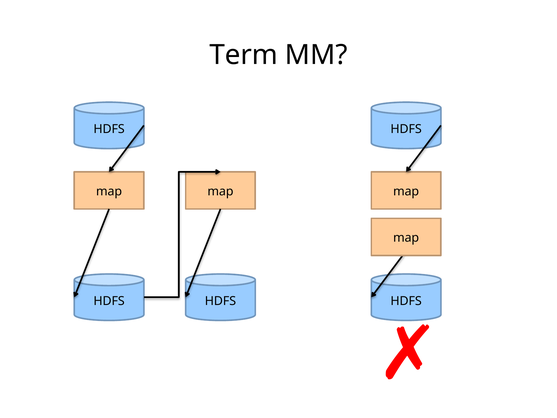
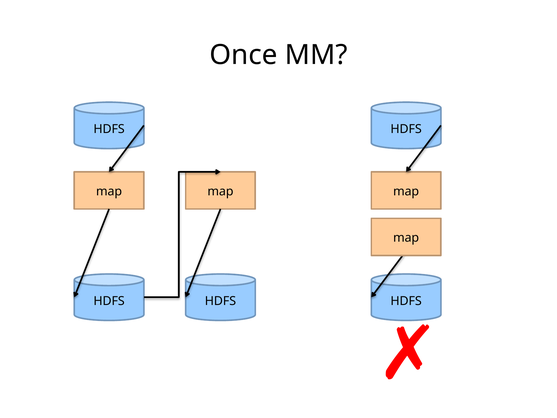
Term: Term -> Once (244, 55)
